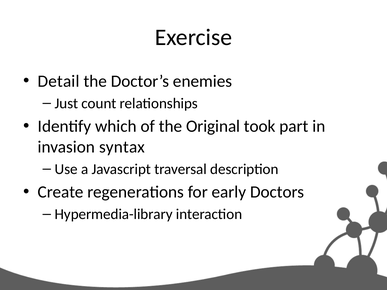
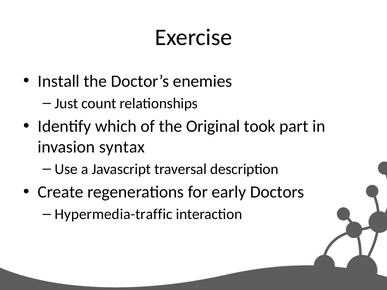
Detail: Detail -> Install (59, 81)
Hypermedia-library: Hypermedia-library -> Hypermedia-traffic (114, 214)
